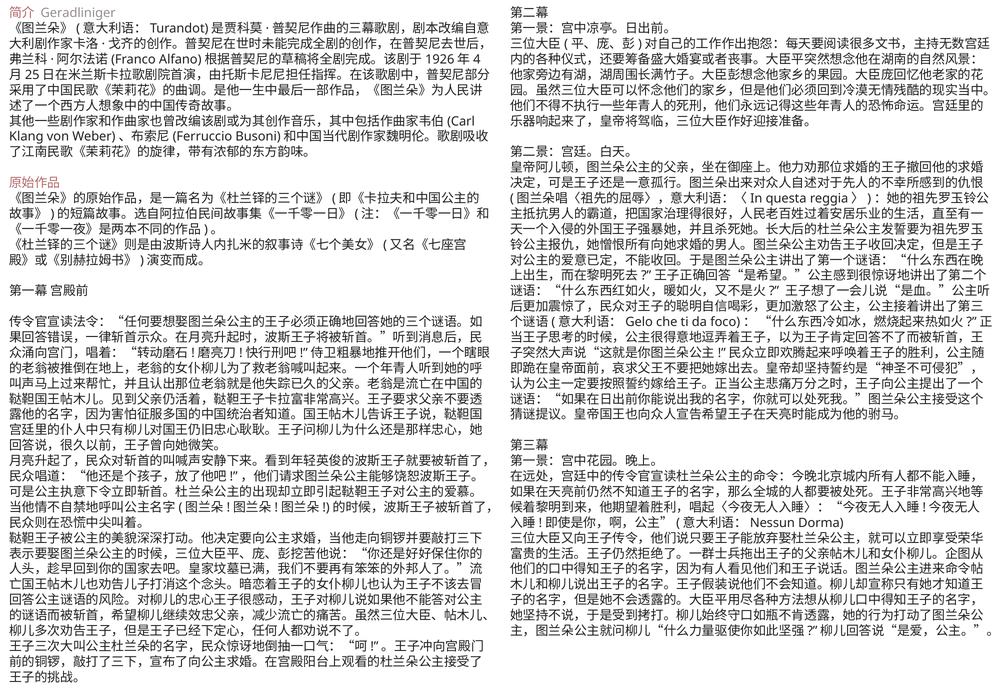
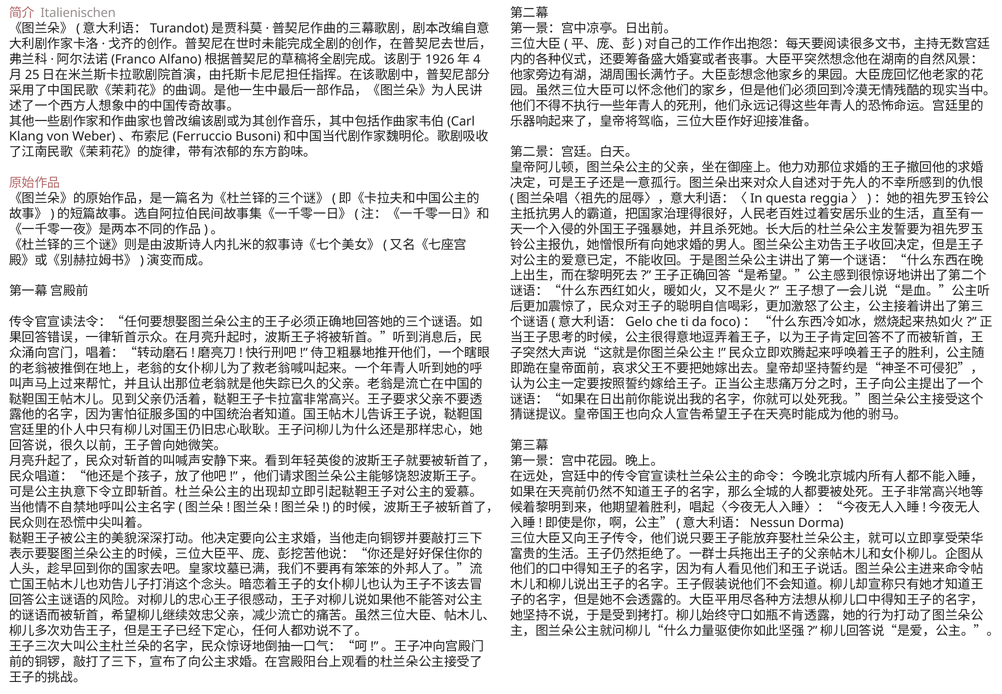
Geradliniger: Geradliniger -> Italienischen (78, 13)
